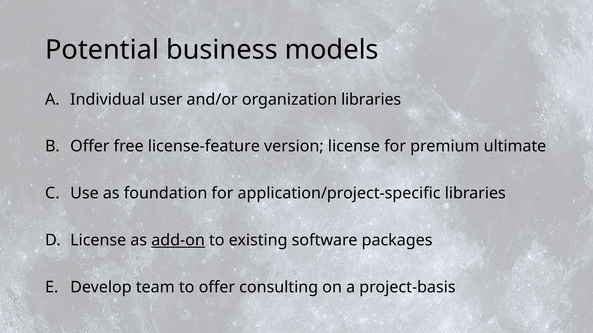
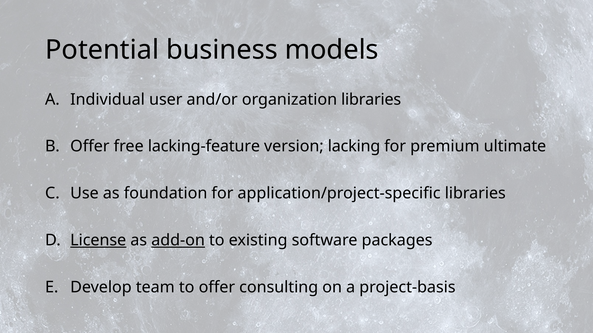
license-feature: license-feature -> lacking-feature (204, 147)
version license: license -> lacking (354, 147)
License underline: none -> present (98, 241)
